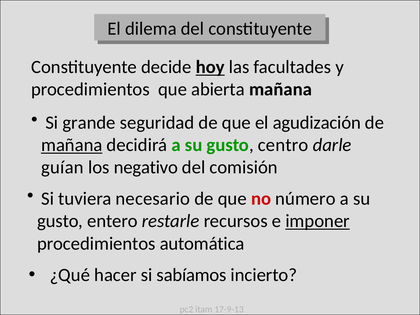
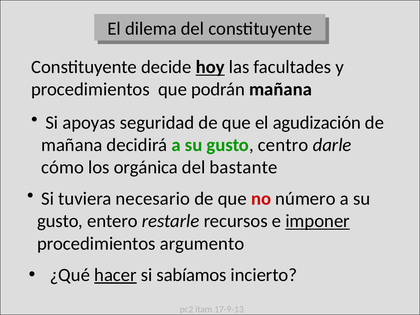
abierta: abierta -> podrán (218, 89)
grande: grande -> apoyas (89, 123)
mañana underline: present -> none (72, 145)
guían: guían -> cómo (63, 167)
negativo: negativo -> orgánica (146, 167)
comisión: comisión -> bastante (244, 167)
automática: automática -> argumento (202, 244)
hacer underline: none -> present (115, 275)
